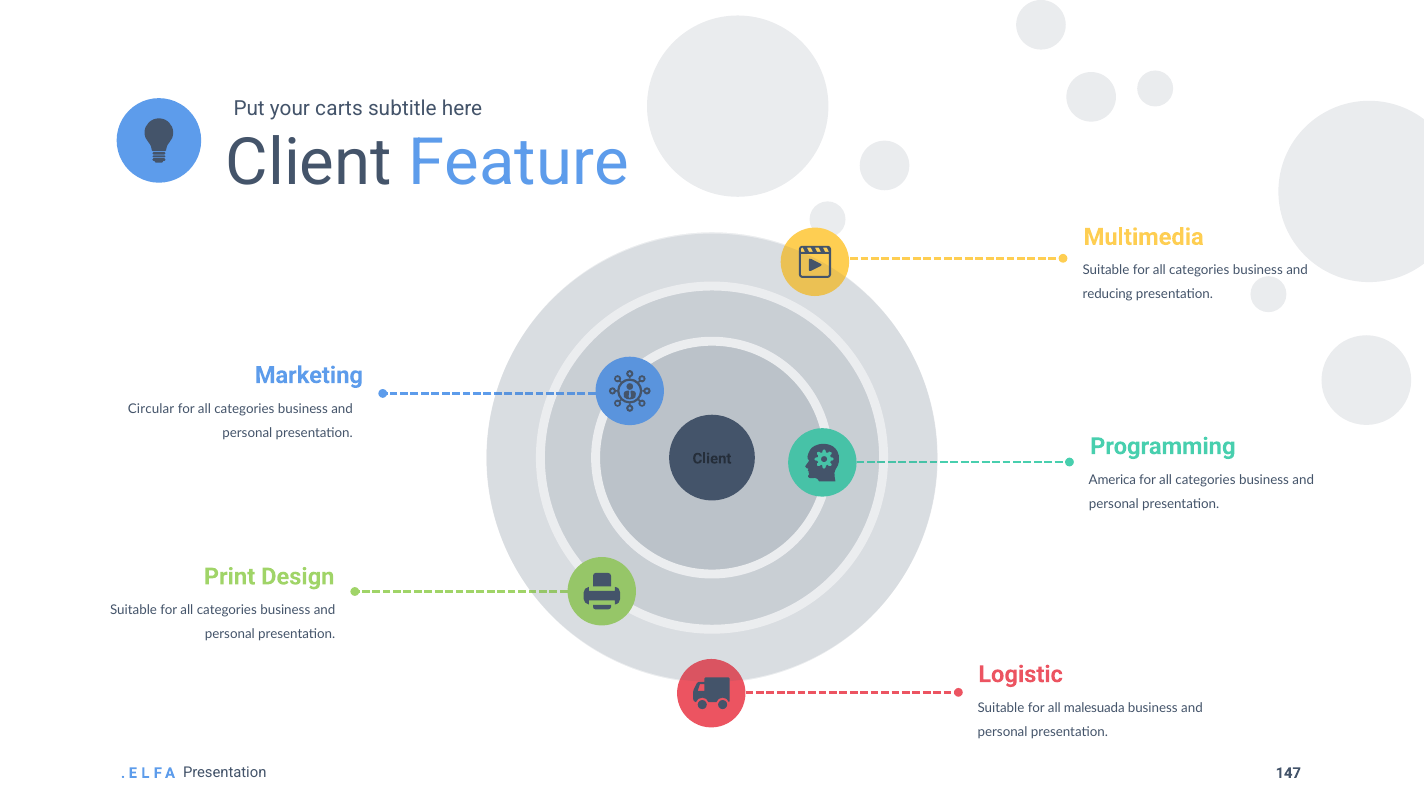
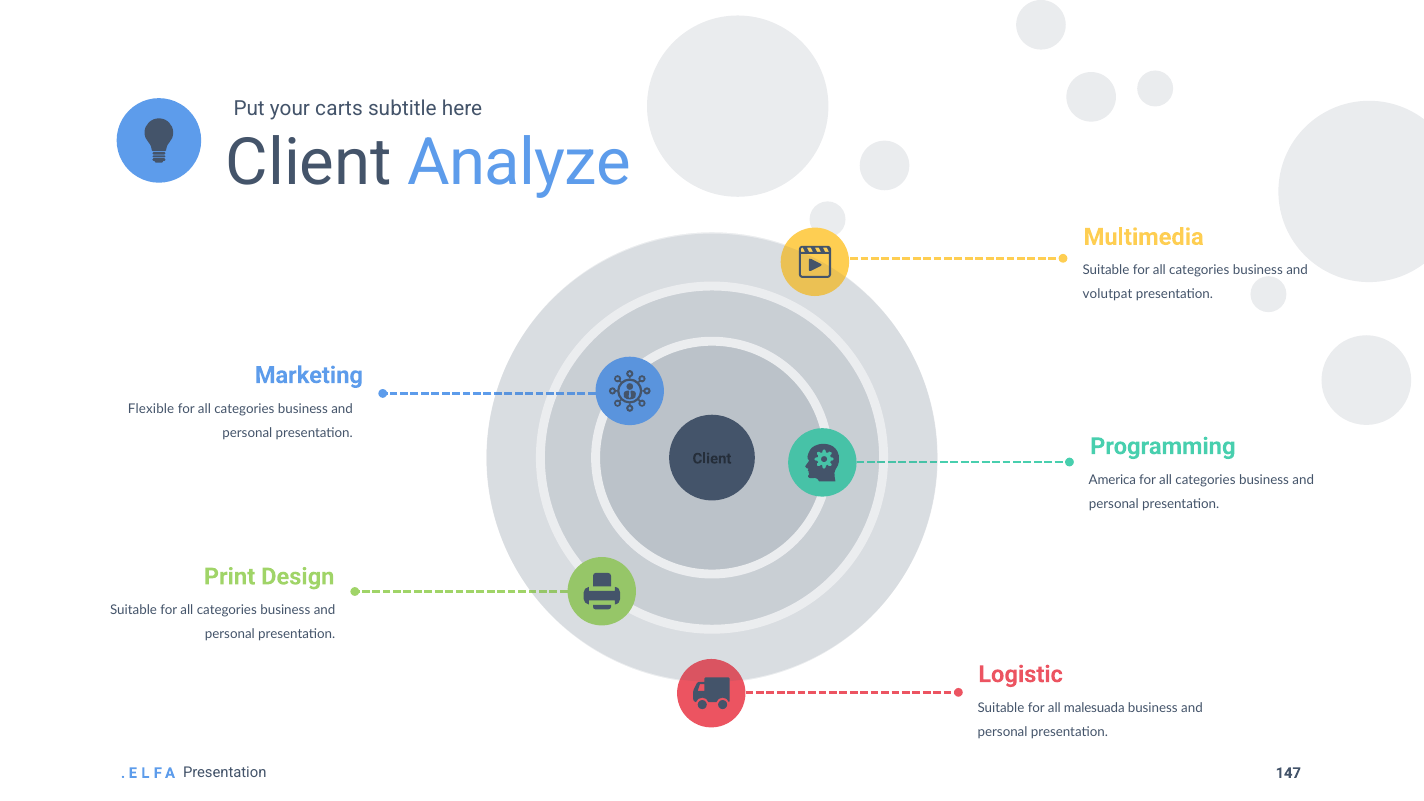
Feature: Feature -> Analyze (519, 163)
reducing: reducing -> volutpat (1108, 295)
Circular: Circular -> Flexible (151, 409)
